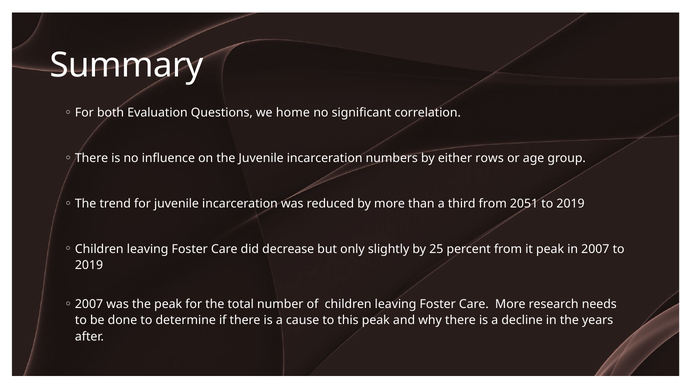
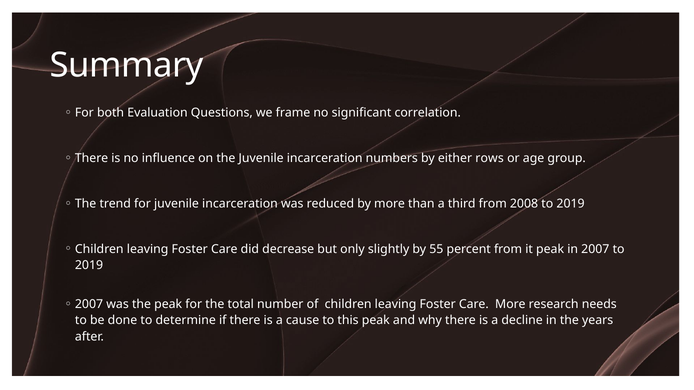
home: home -> frame (293, 113)
2051: 2051 -> 2008 (524, 204)
25: 25 -> 55 (436, 249)
